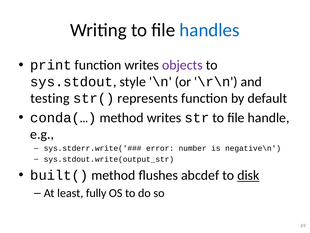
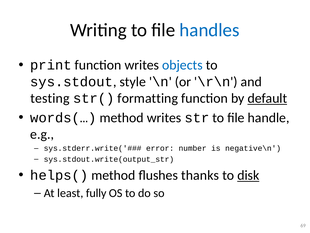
objects colour: purple -> blue (182, 65)
represents: represents -> formatting (148, 98)
default underline: none -> present (267, 98)
conda(…: conda(… -> words(… (63, 117)
built(: built( -> helps( (59, 175)
abcdef: abcdef -> thanks (200, 175)
